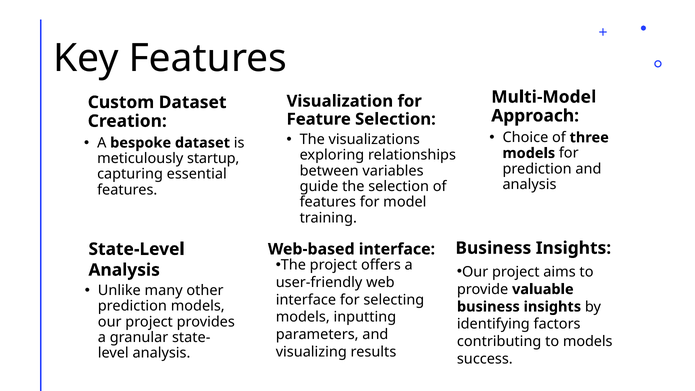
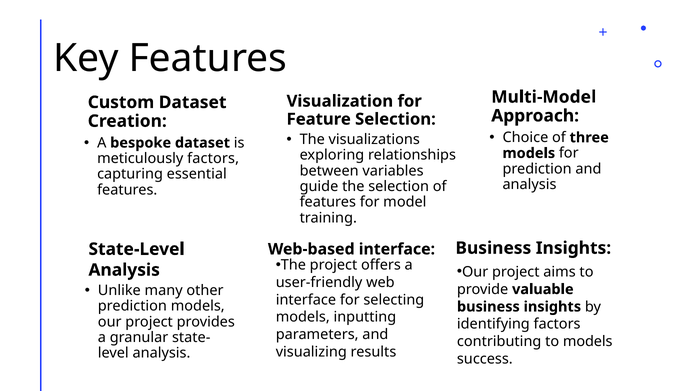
meticulously startup: startup -> factors (213, 158)
